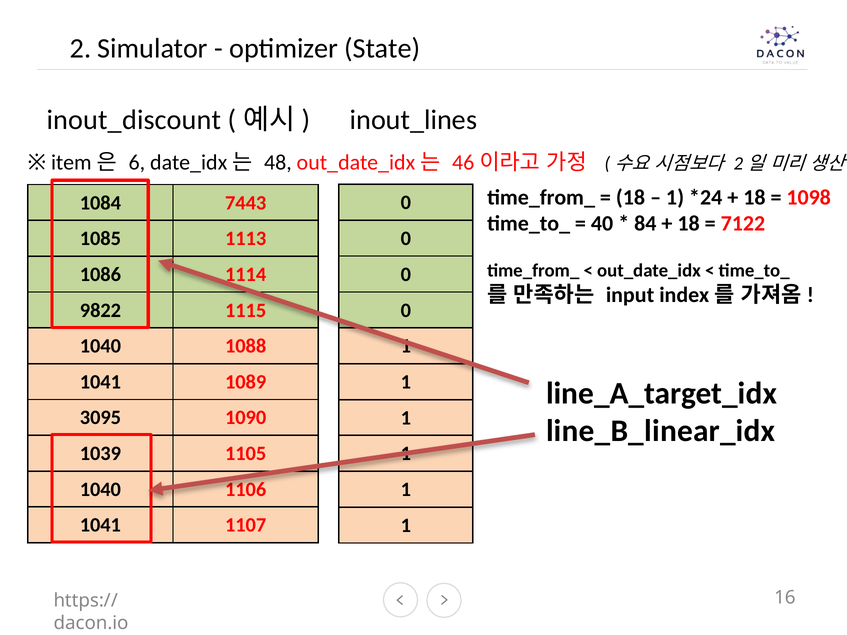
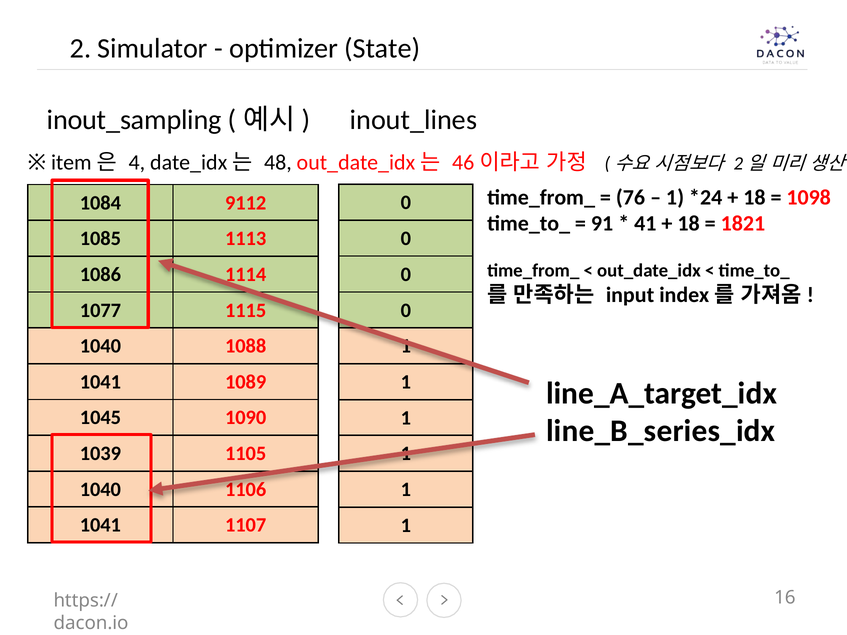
inout_discount: inout_discount -> inout_sampling (134, 120)
6: 6 -> 4 (137, 163)
18: 18 -> 76 (631, 197)
7443: 7443 -> 9112 (246, 203)
40: 40 -> 91 (602, 224)
84: 84 -> 41 (645, 224)
7122: 7122 -> 1821 (743, 224)
9822: 9822 -> 1077 (100, 310)
3095: 3095 -> 1045 (100, 418)
line_B_linear_idx: line_B_linear_idx -> line_B_series_idx (661, 431)
